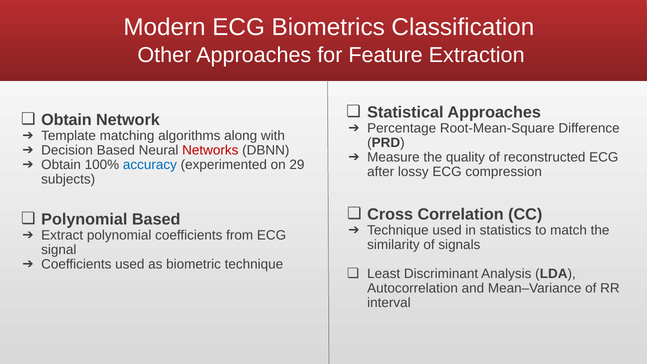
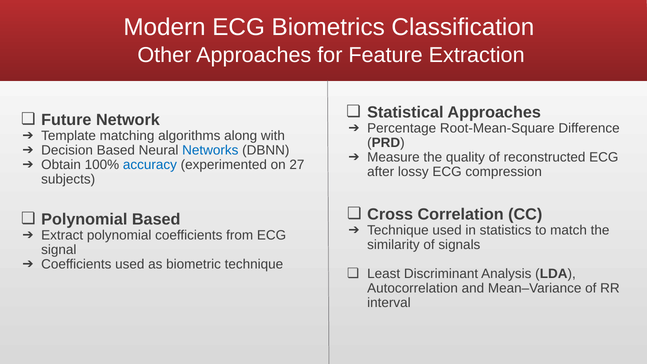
Obtain: Obtain -> Future (66, 120)
Networks colour: red -> blue (210, 150)
29: 29 -> 27 (297, 165)
